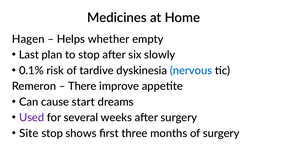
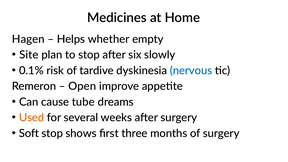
Last: Last -> Site (29, 55)
There: There -> Open (82, 86)
start: start -> tube (83, 102)
Used colour: purple -> orange (32, 118)
Site: Site -> Soft (29, 133)
